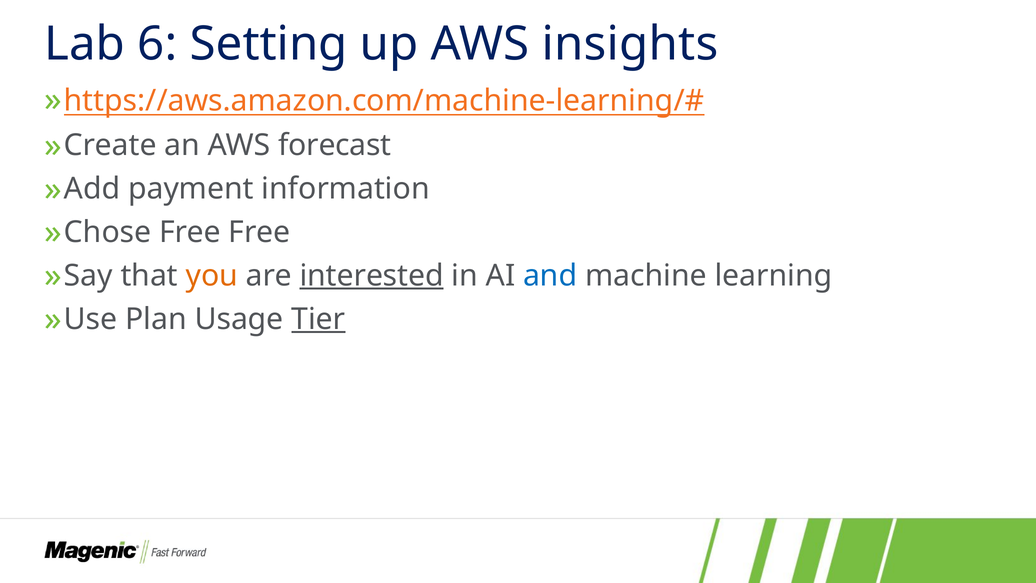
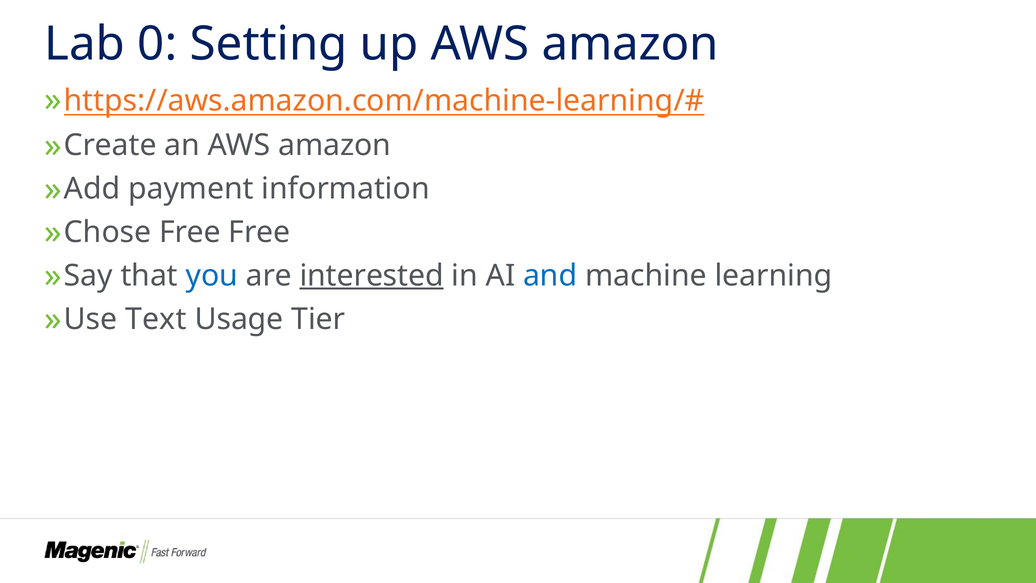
6: 6 -> 0 (157, 44)
up AWS insights: insights -> amazon (630, 44)
an AWS forecast: forecast -> amazon (335, 145)
you colour: orange -> blue (212, 276)
Plan: Plan -> Text (156, 319)
Tier underline: present -> none (318, 319)
